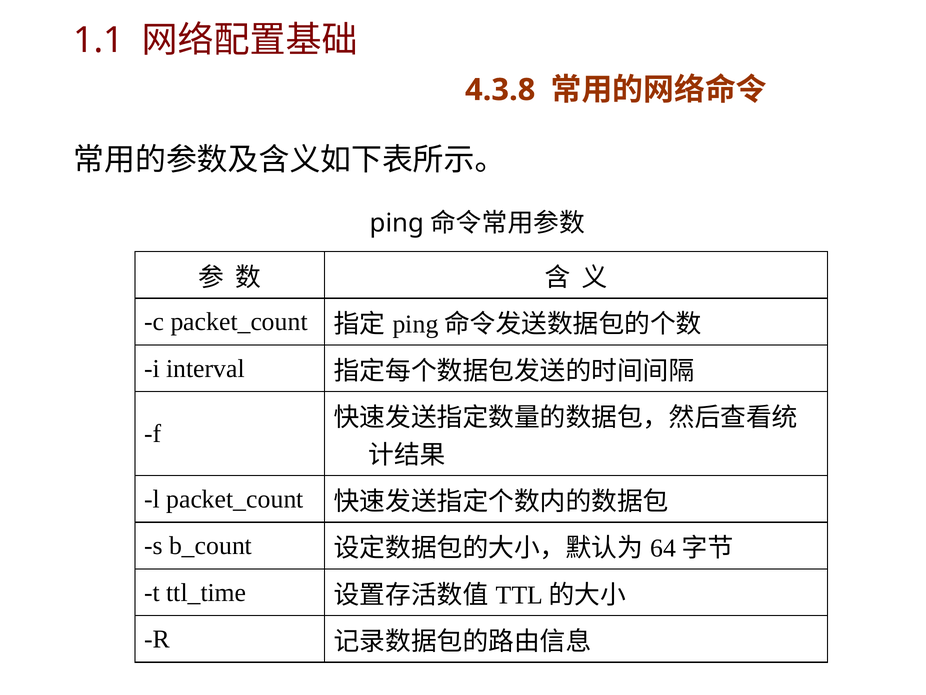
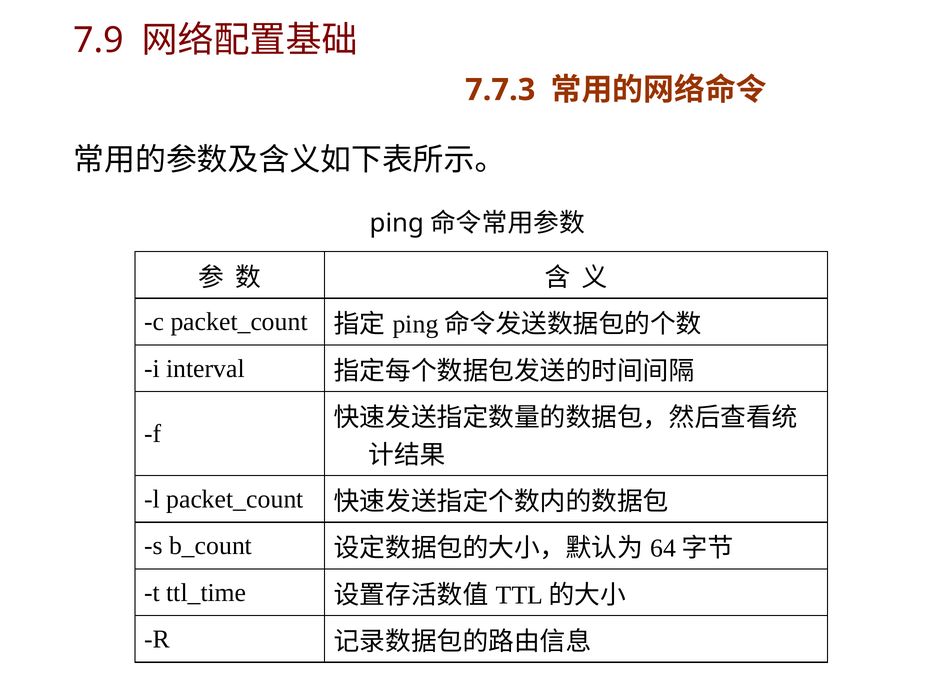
1.1: 1.1 -> 7.9 (99, 40)
4.3.8: 4.3.8 -> 7.7.3 (500, 90)
